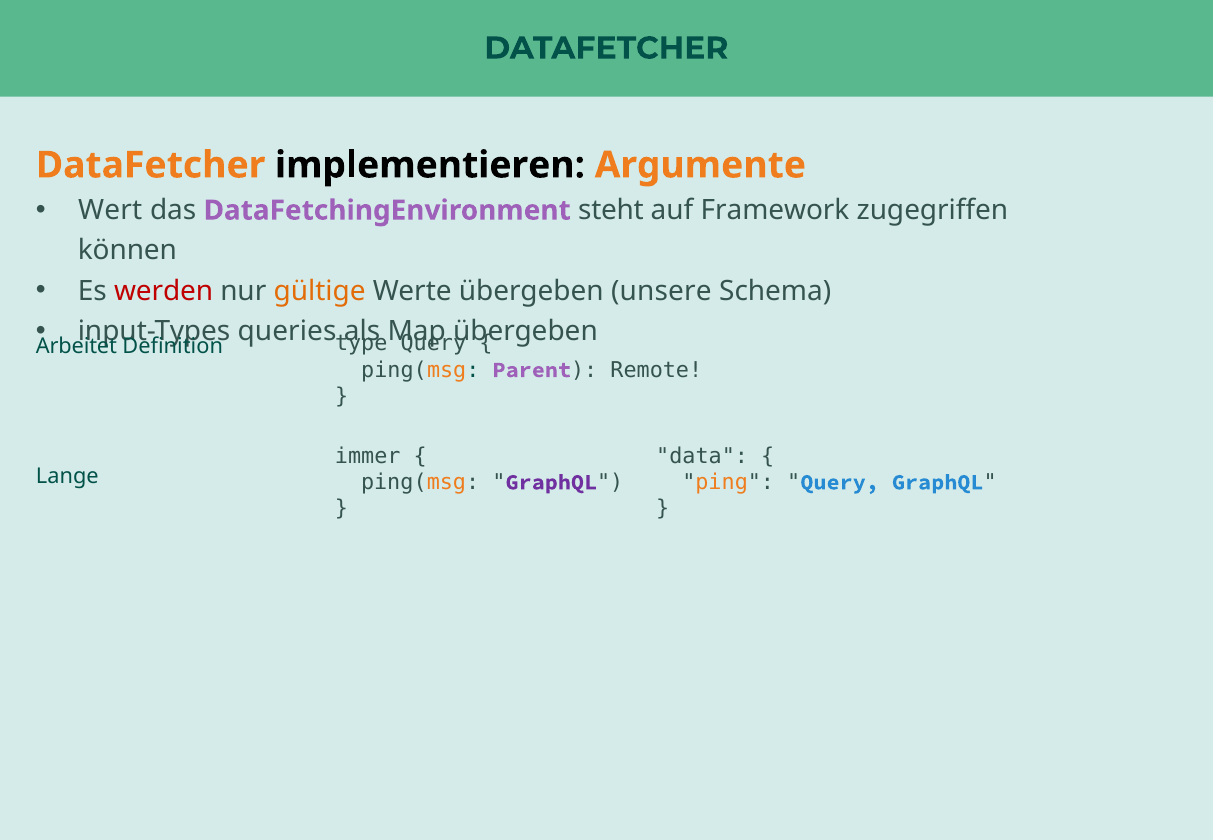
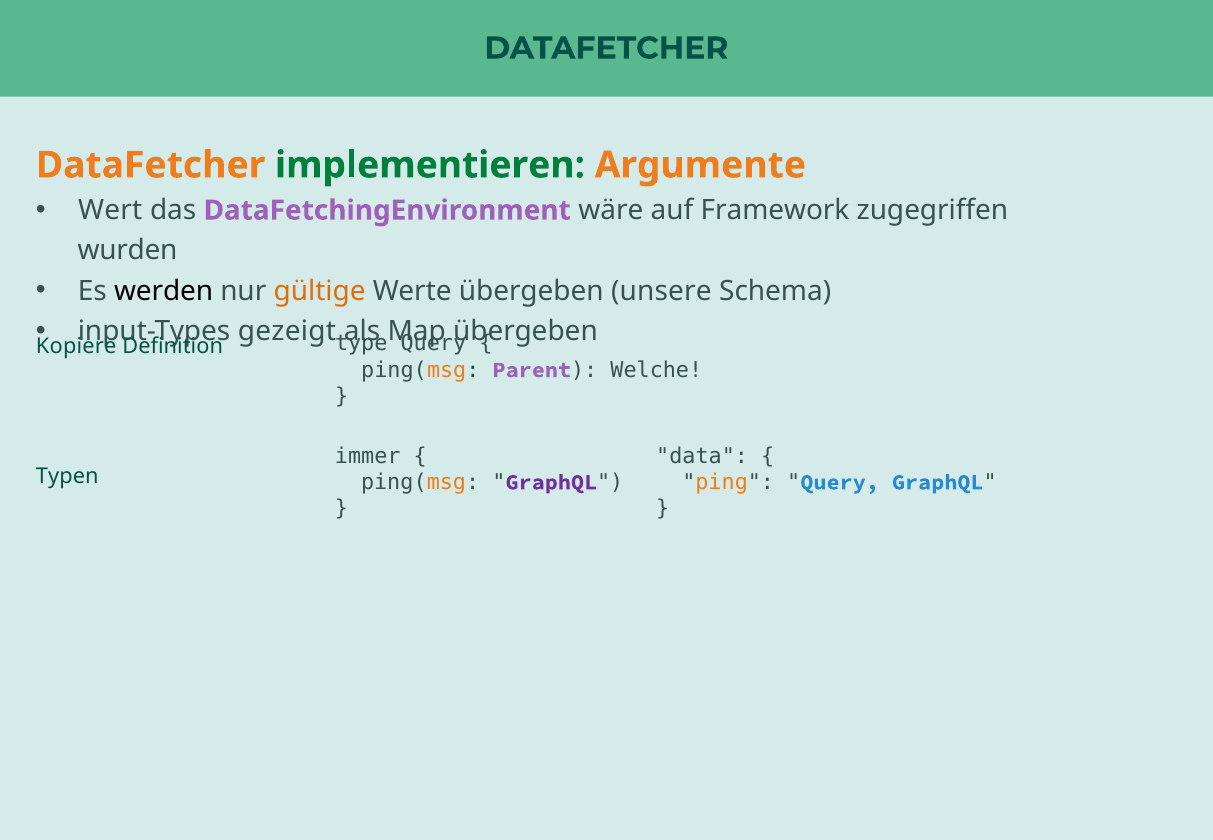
implementieren colour: black -> green (430, 165)
steht: steht -> wäre (611, 210)
können: können -> wurden (127, 251)
werden colour: red -> black (164, 291)
queries: queries -> gezeigt (287, 331)
Arbeitet: Arbeitet -> Kopiere (76, 346)
Remote: Remote -> Welche (656, 370)
Lange: Lange -> Typen (67, 476)
